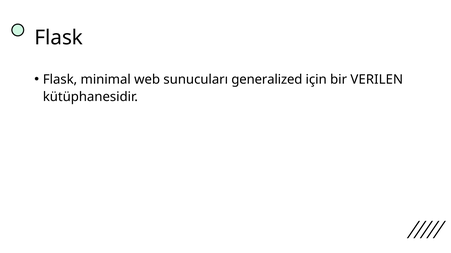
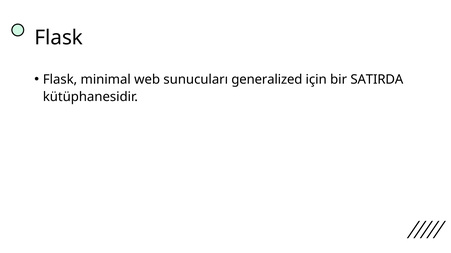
VERILEN: VERILEN -> SATIRDA (377, 80)
